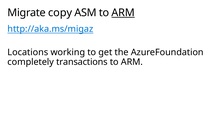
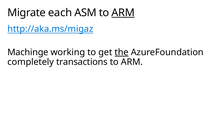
copy: copy -> each (60, 13)
Locations: Locations -> Machinge (28, 52)
the underline: none -> present (122, 52)
